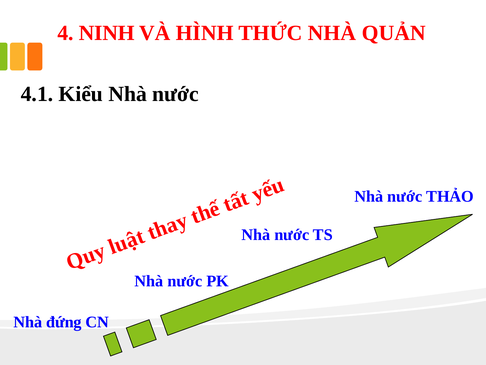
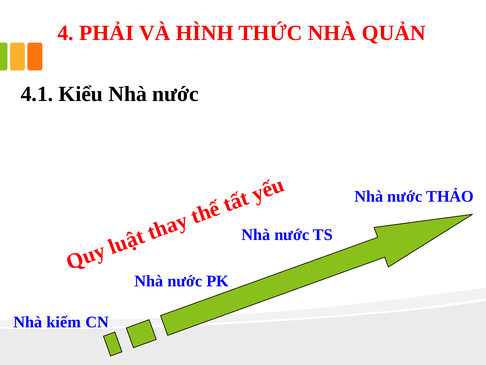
NINH: NINH -> PHẢI (107, 33)
đứng: đứng -> kiểm (64, 322)
